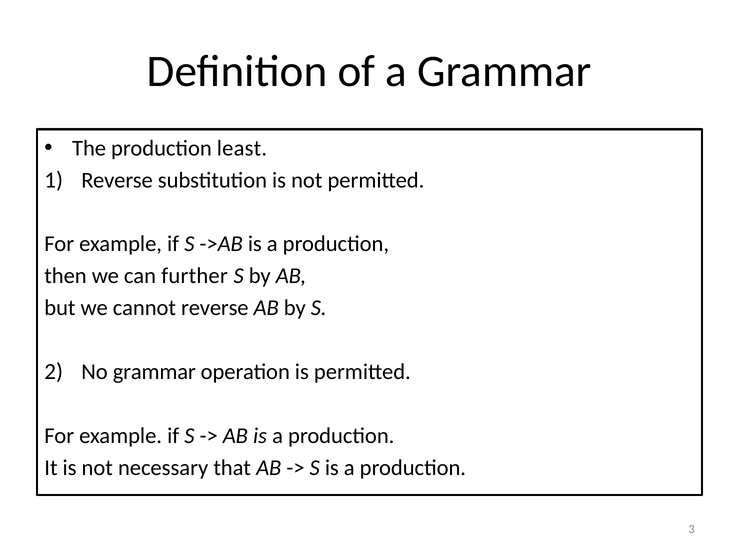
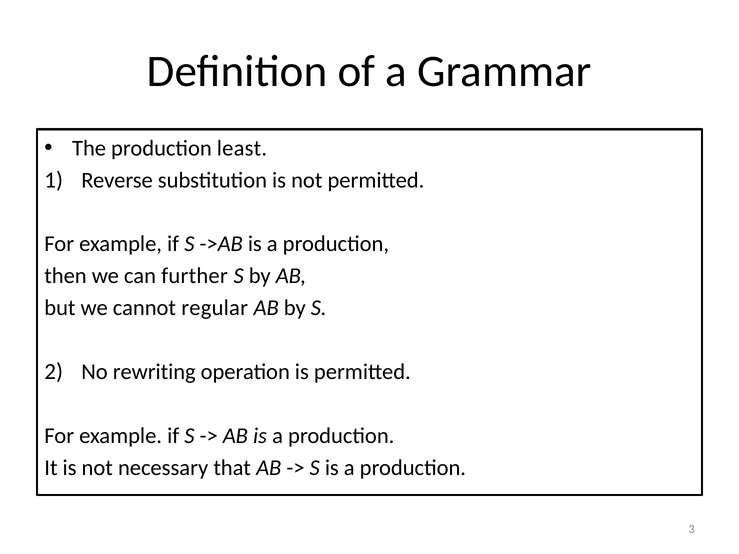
cannot reverse: reverse -> regular (215, 308)
No grammar: grammar -> rewriting (154, 372)
